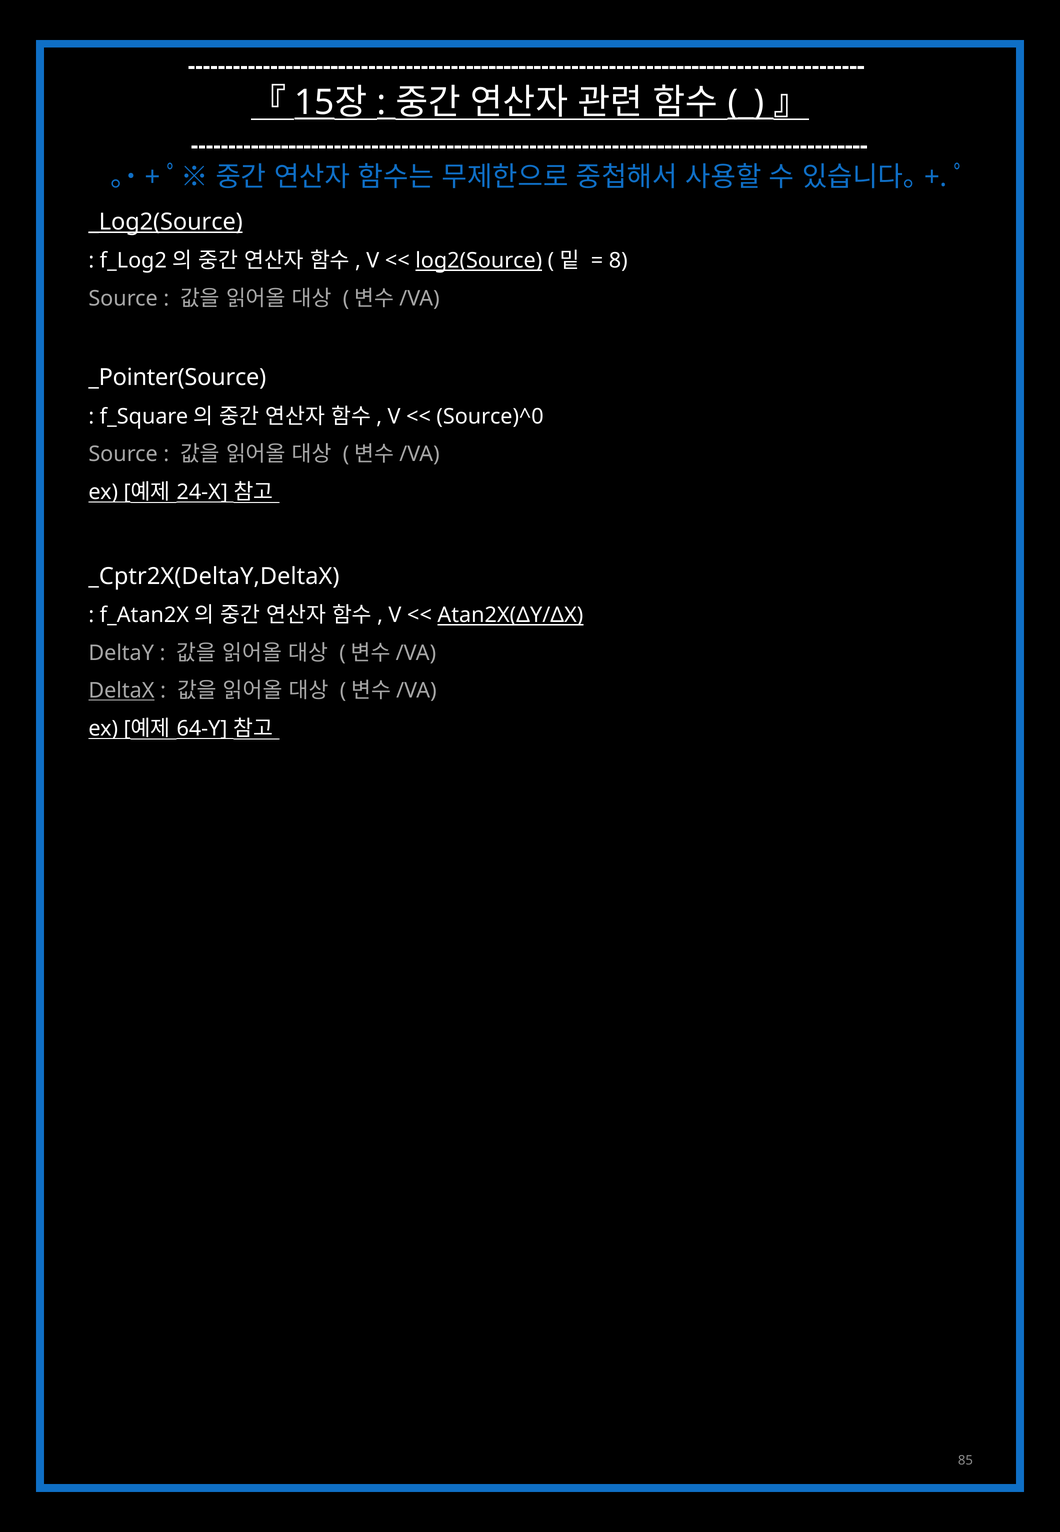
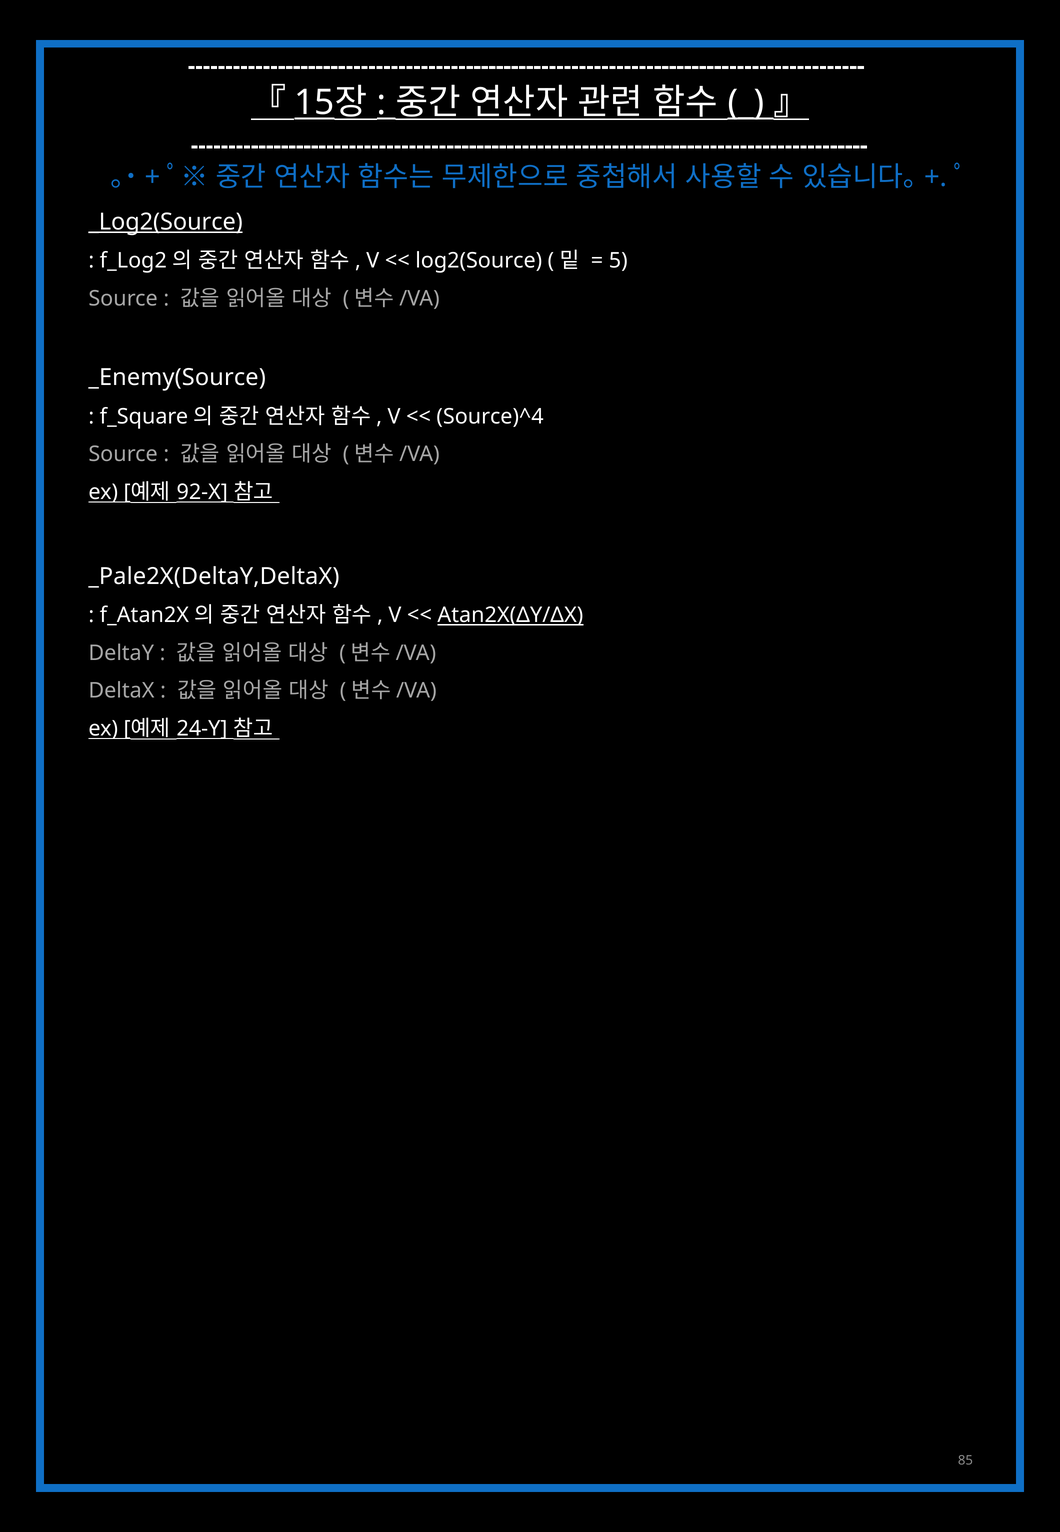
log2(Source underline: present -> none (479, 261)
8: 8 -> 5 (618, 261)
_Pointer(Source: _Pointer(Source -> _Enemy(Source (177, 378)
Source)^0: Source)^0 -> Source)^4 (490, 416)
24-X: 24-X -> 92-X (202, 492)
_Cptr2X(DeltaY,DeltaX: _Cptr2X(DeltaY,DeltaX -> _Pale2X(DeltaY,DeltaX (214, 576)
DeltaX underline: present -> none (121, 690)
64-Y: 64-Y -> 24-Y (202, 728)
